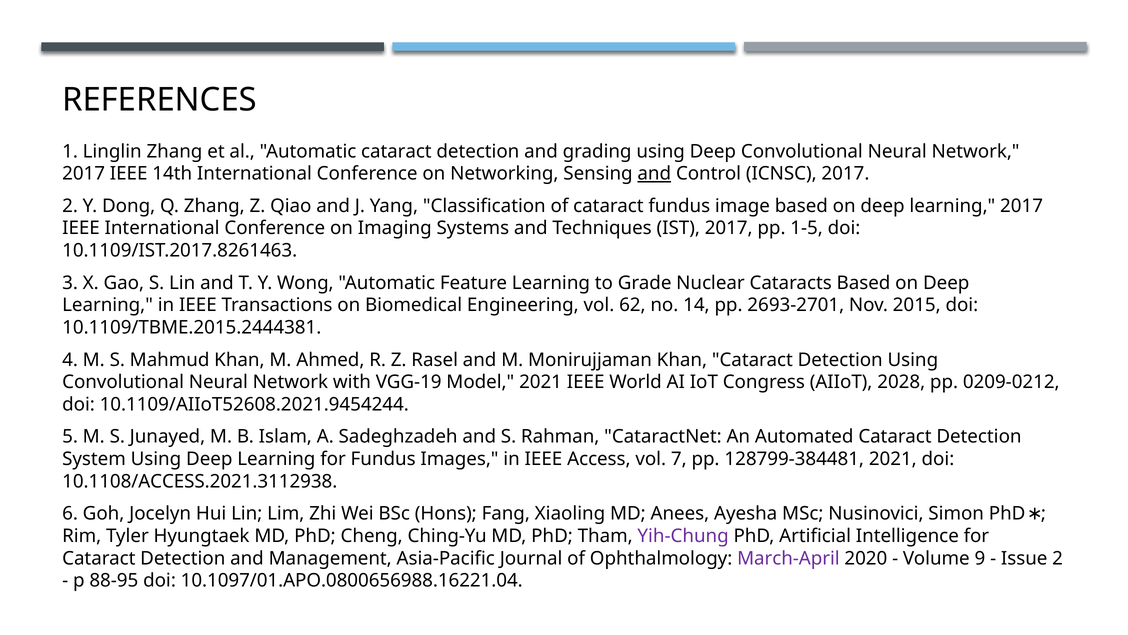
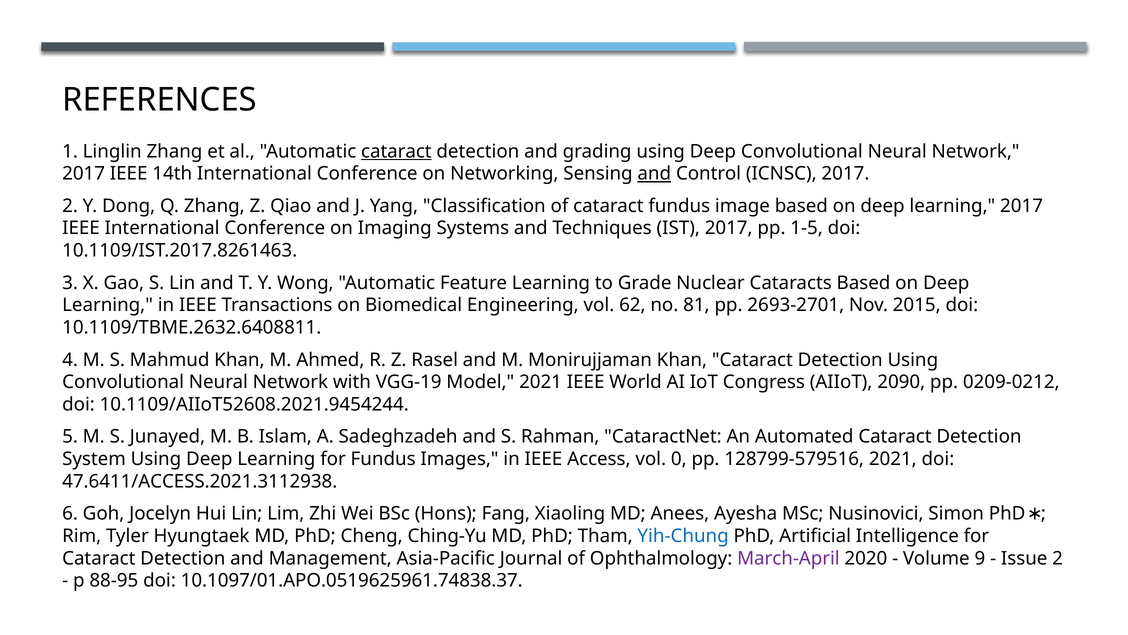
cataract underline: none -> present (396, 151)
14: 14 -> 81 (696, 305)
10.1109/TBME.2015.2444381: 10.1109/TBME.2015.2444381 -> 10.1109/TBME.2632.6408811 (192, 327)
2028: 2028 -> 2090 (901, 382)
7: 7 -> 0 (679, 459)
128799-384481: 128799-384481 -> 128799-579516 (794, 459)
10.1108/ACCESS.2021.3112938: 10.1108/ACCESS.2021.3112938 -> 47.6411/ACCESS.2021.3112938 (200, 481)
Yih-Chung colour: purple -> blue (683, 536)
10.1097/01.APO.0800656988.16221.04: 10.1097/01.APO.0800656988.16221.04 -> 10.1097/01.APO.0519625961.74838.37 (352, 580)
